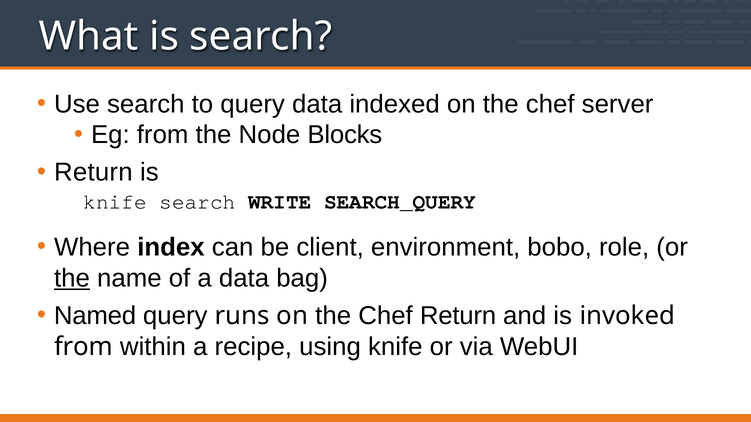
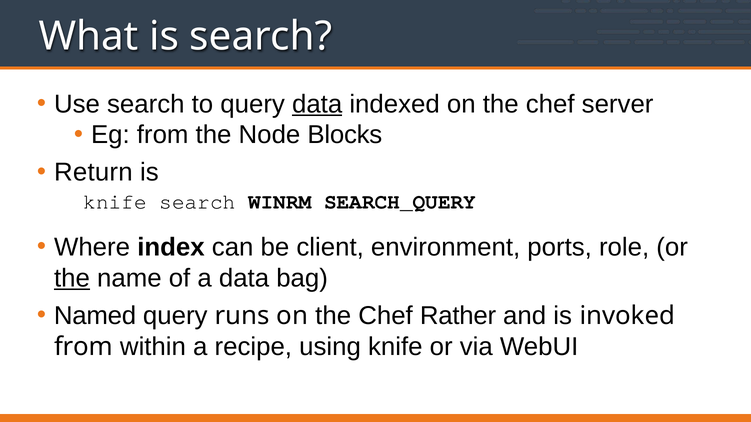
data underline: none -> present (317, 104)
WRITE: WRITE -> WINRM (280, 202)
bobo: bobo -> ports (560, 248)
Chef Return: Return -> Rather (458, 316)
